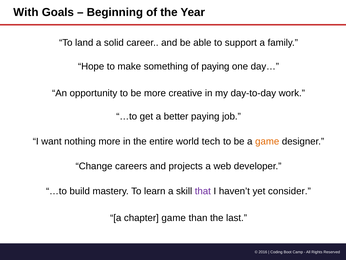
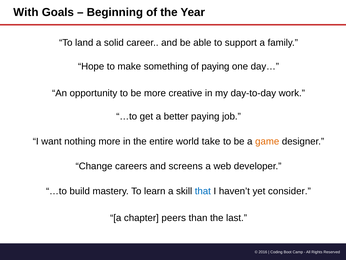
tech: tech -> take (211, 141)
projects: projects -> screens (186, 166)
that colour: purple -> blue (203, 191)
chapter game: game -> peers (174, 218)
